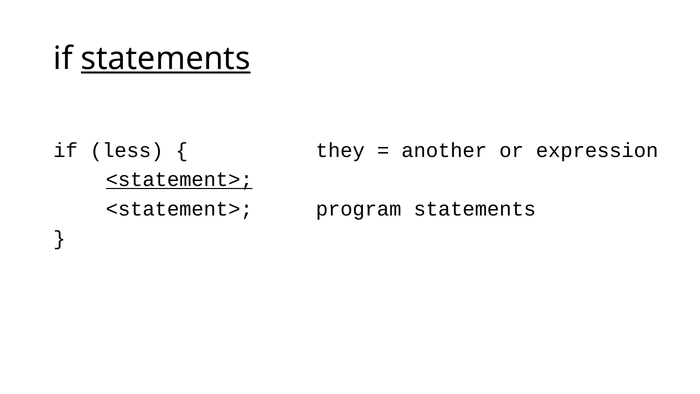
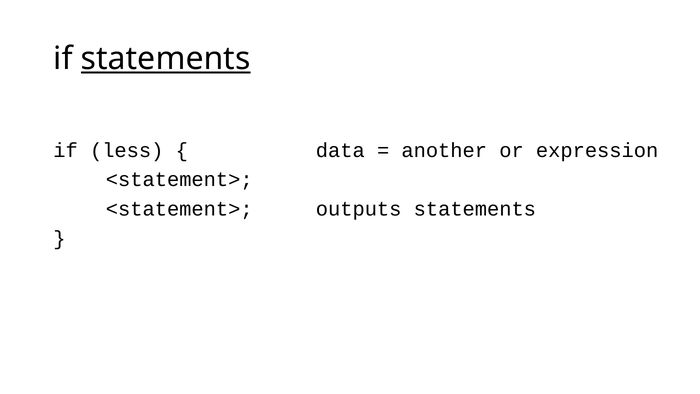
they: they -> data (340, 150)
<statement> underline: present -> none (179, 180)
program: program -> outputs (359, 209)
